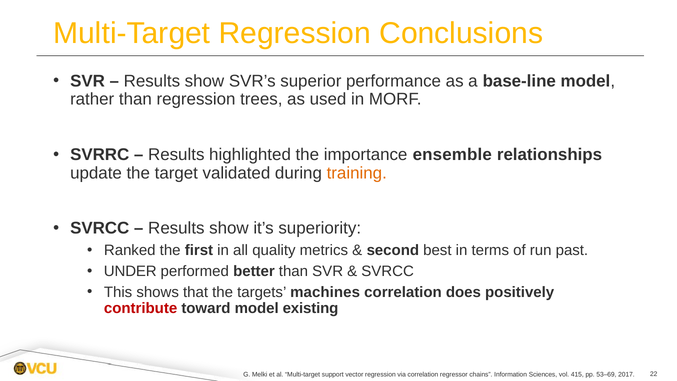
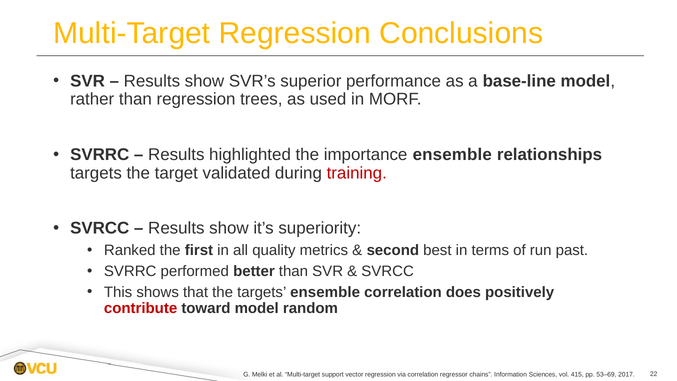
update: update -> targets (96, 173)
training colour: orange -> red (357, 173)
UNDER: UNDER -> SVRRC (130, 271)
targets machines: machines -> ensemble (325, 292)
existing: existing -> random (310, 308)
